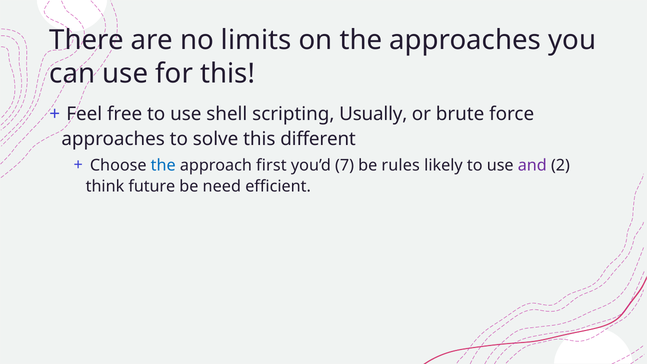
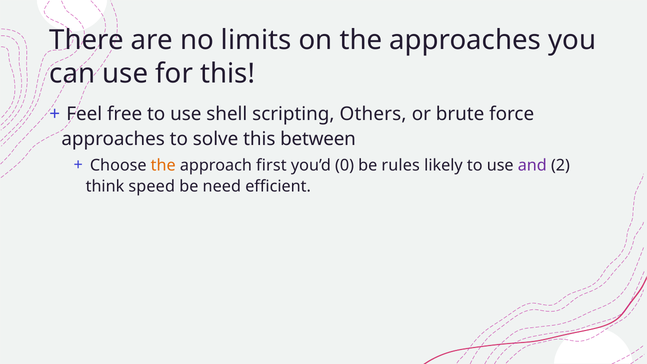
Usually: Usually -> Others (373, 114)
different: different -> between (318, 139)
the colour: blue -> orange (163, 165)
7: 7 -> 0 (345, 165)
future: future -> speed (152, 187)
